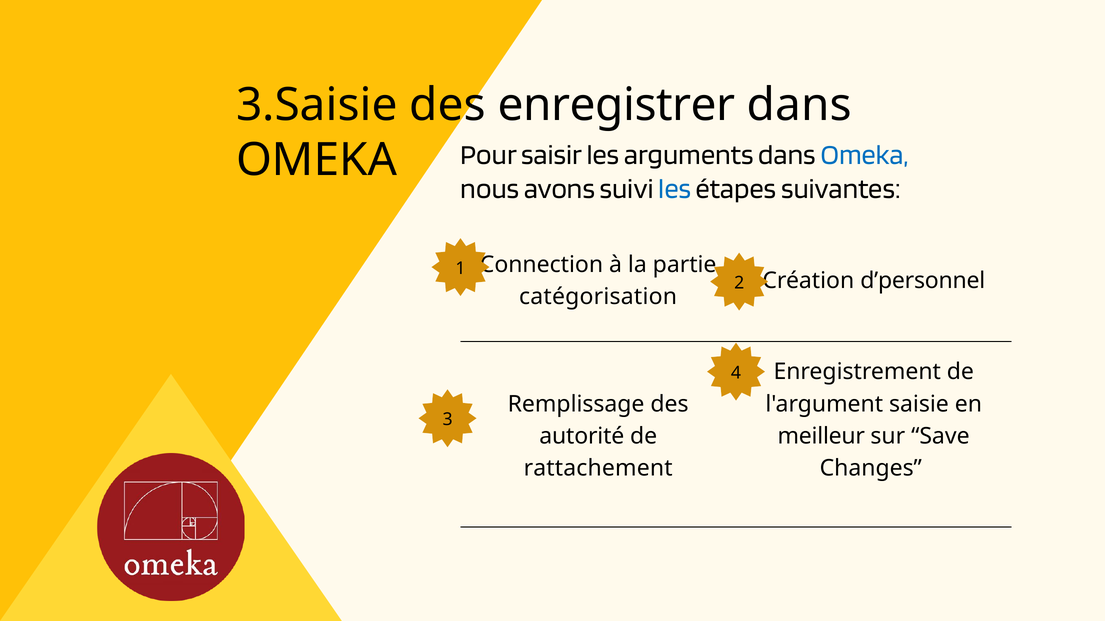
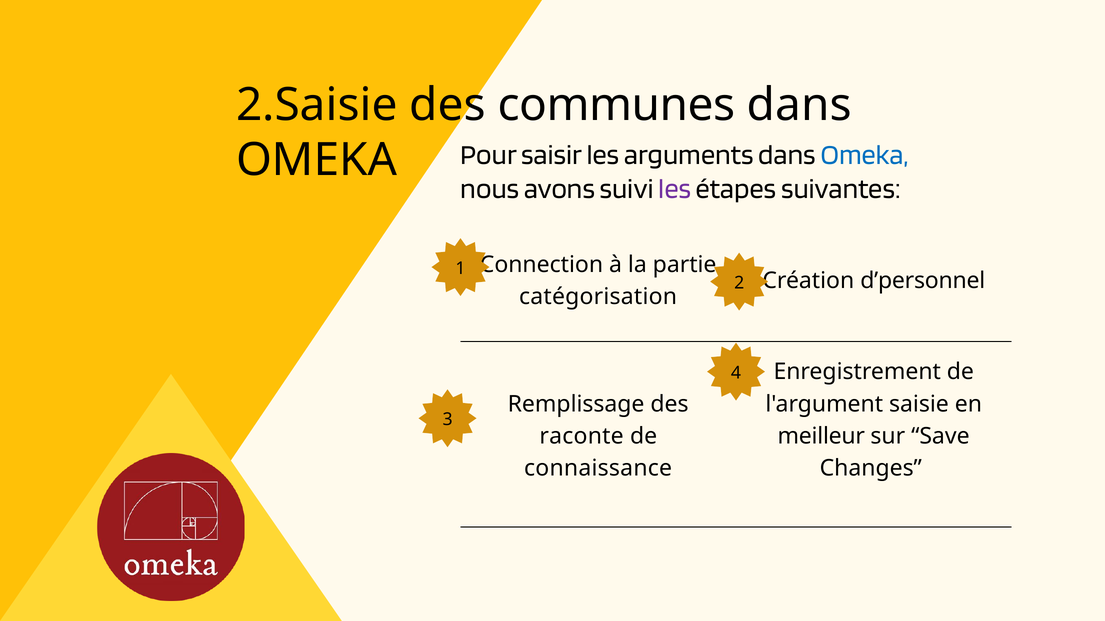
3.Saisie: 3.Saisie -> 2.Saisie (317, 105)
enregistrer: enregistrer -> communes (617, 105)
les colour: blue -> purple (675, 189)
autorité: autorité -> raconte (582, 437)
rattachement: rattachement -> connaissance (598, 469)
